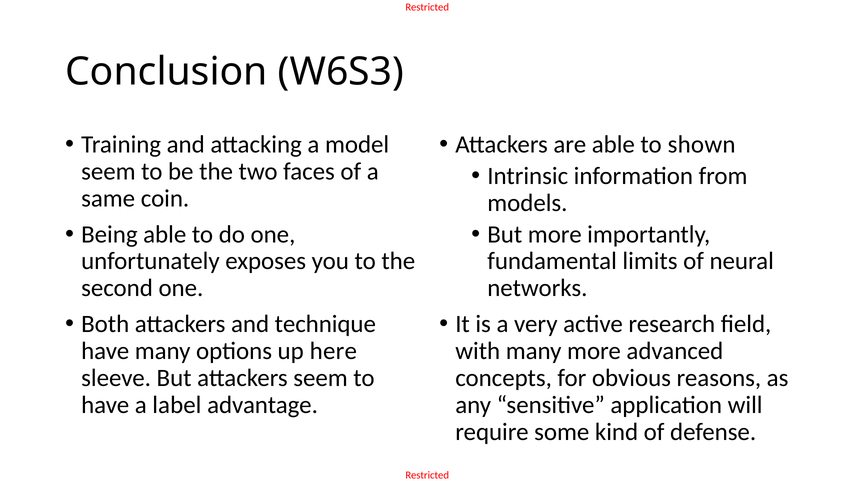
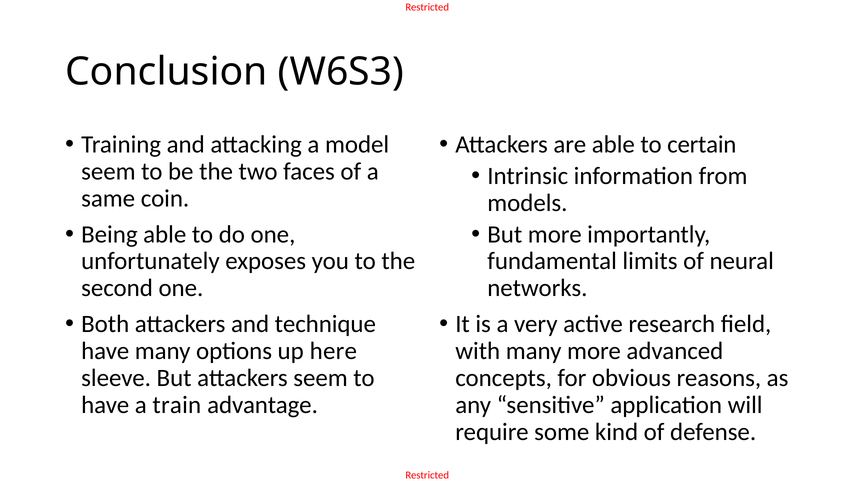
shown: shown -> certain (702, 145)
label: label -> train (177, 405)
